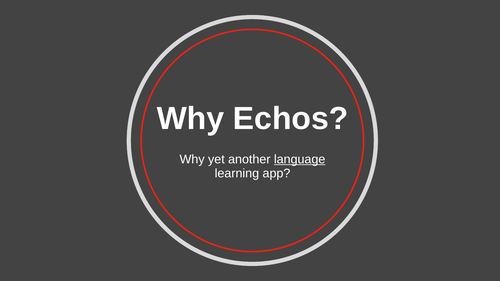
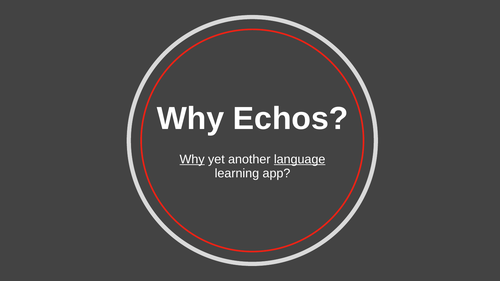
Why underline: none -> present (192, 159)
